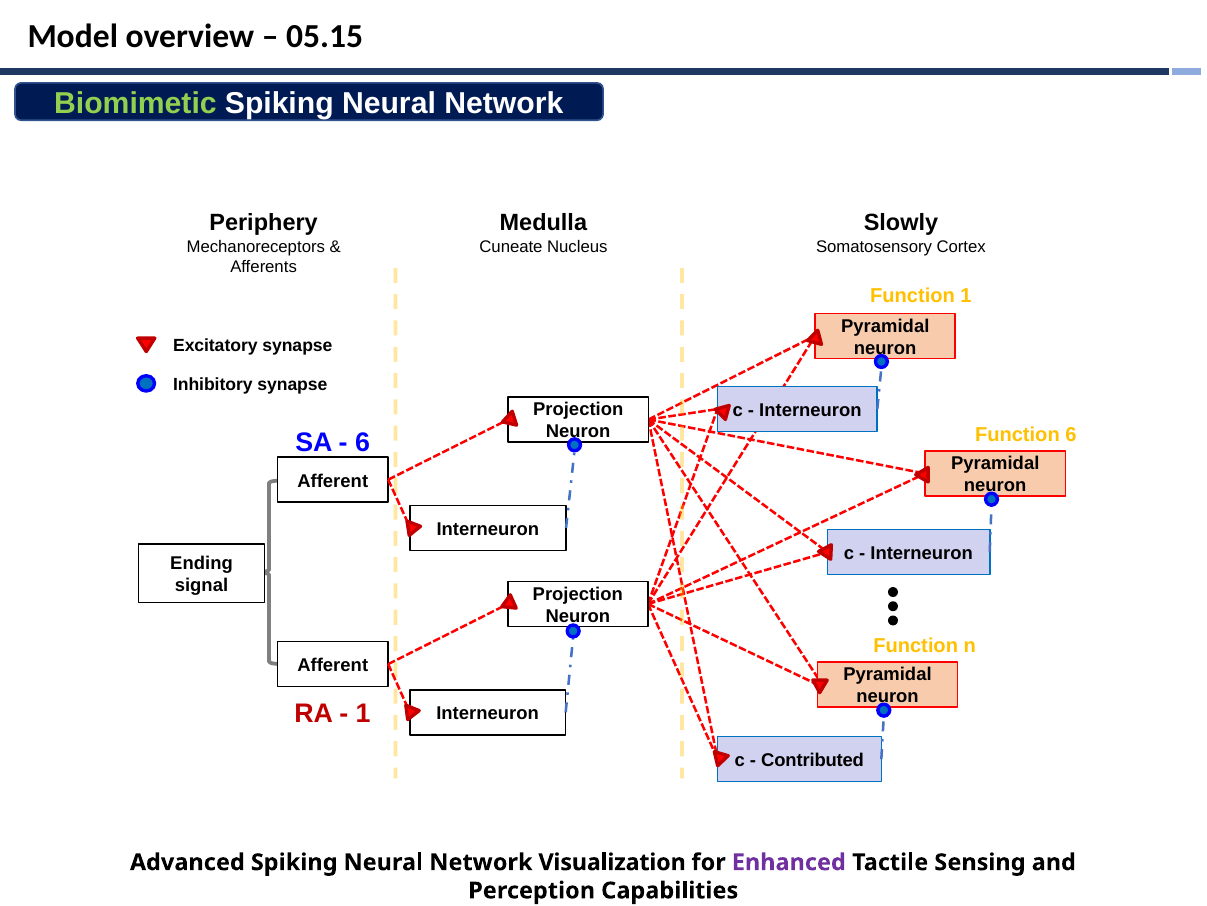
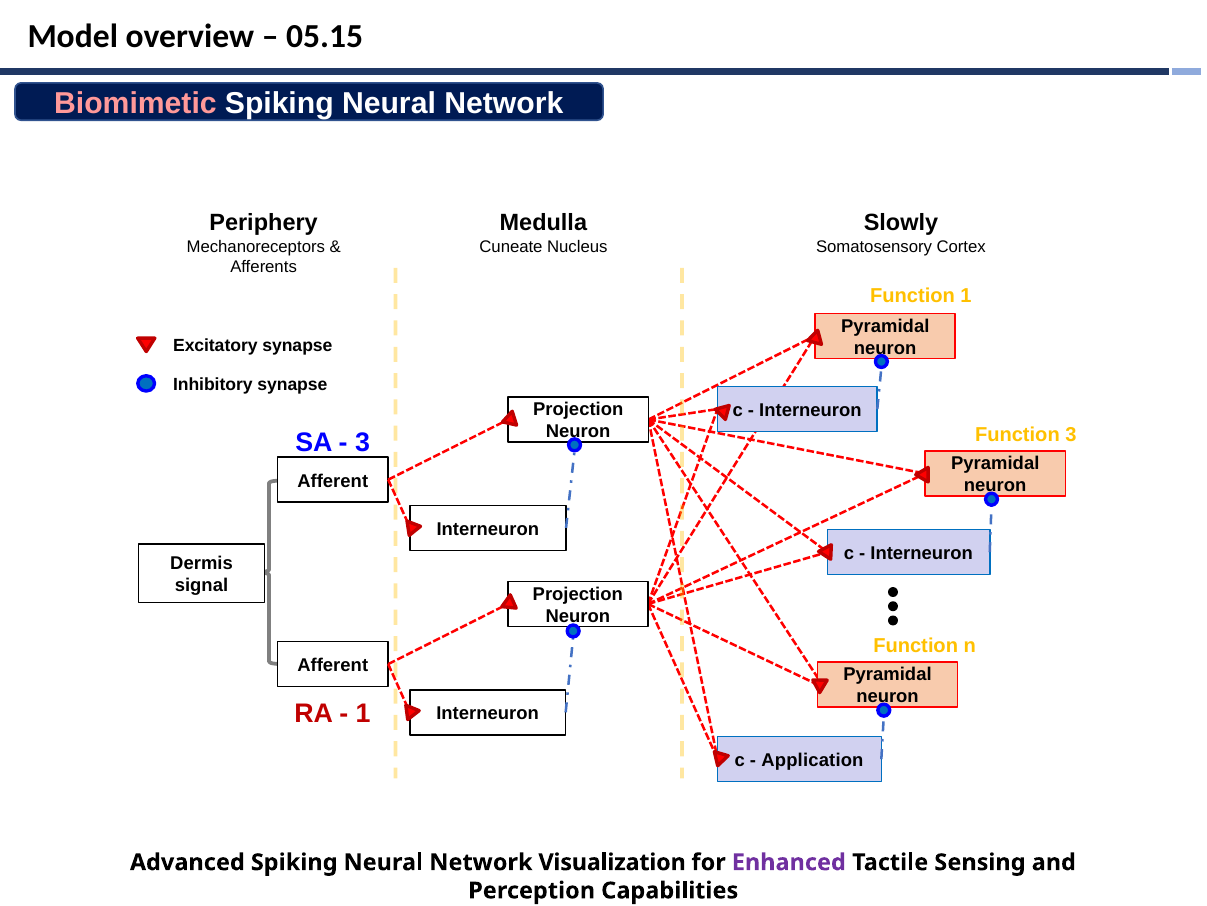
Biomimetic colour: light green -> pink (135, 104)
Function 6: 6 -> 3 (1071, 435)
6: 6 -> 3 (363, 442)
Ending: Ending -> Dermis (202, 563)
Contributed: Contributed -> Application (812, 760)
